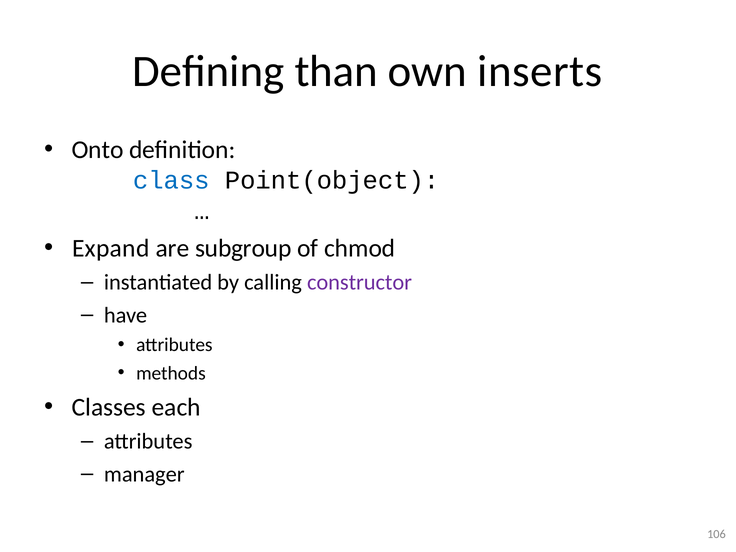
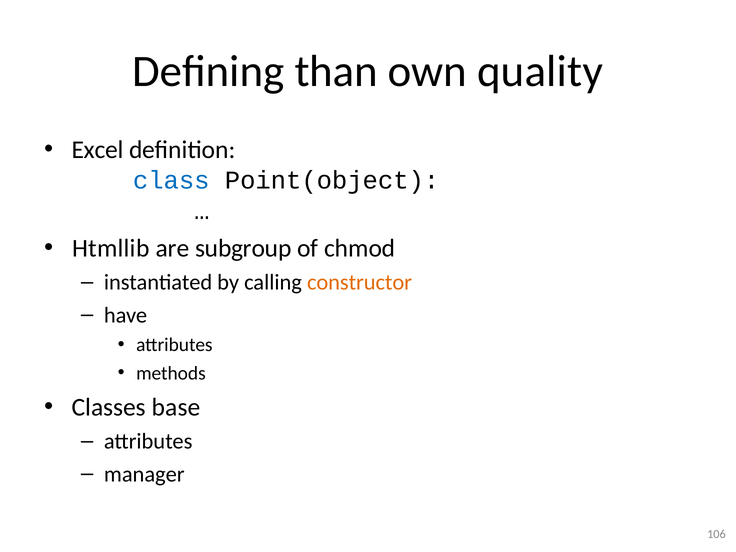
inserts: inserts -> quality (540, 71)
Onto: Onto -> Excel (98, 150)
Expand: Expand -> Htmllib (111, 248)
constructor colour: purple -> orange (360, 282)
each: each -> base (176, 407)
